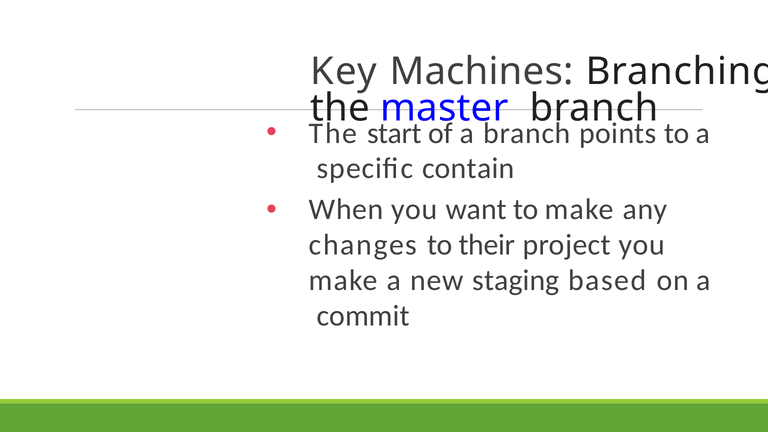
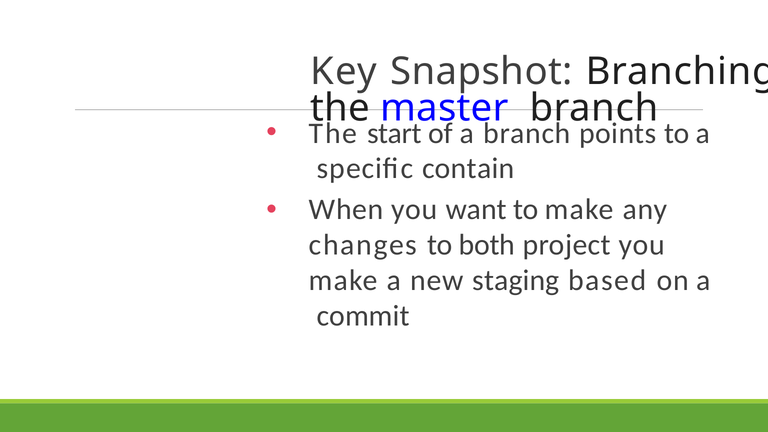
Machines: Machines -> Snapshot (481, 72)
their: their -> both (487, 245)
